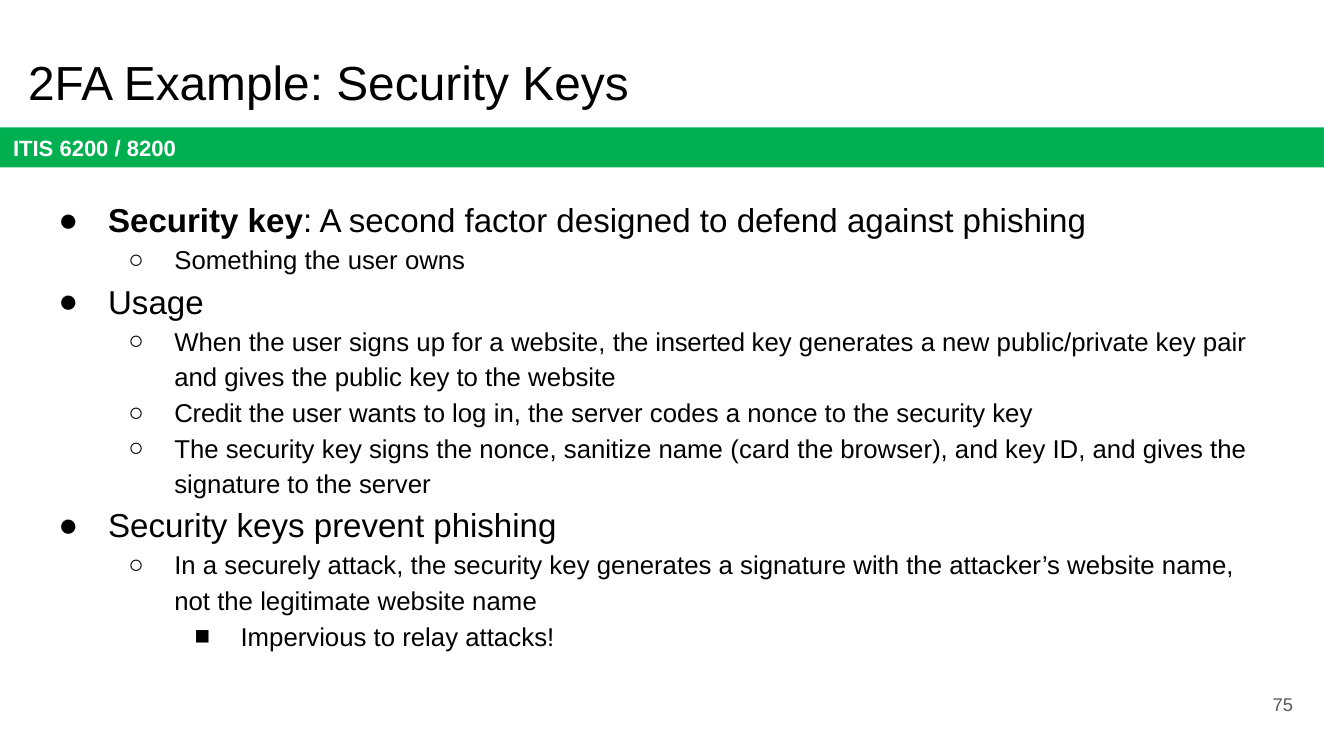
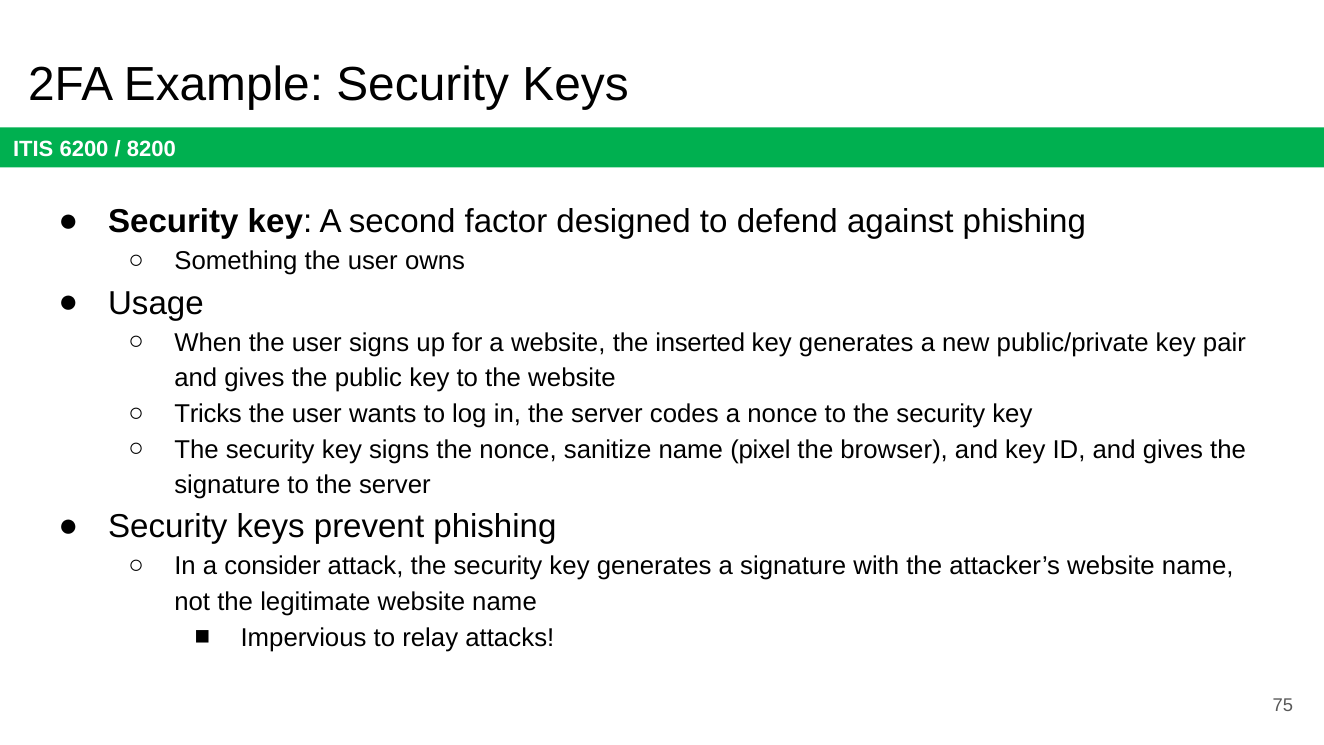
Credit: Credit -> Tricks (208, 414)
card: card -> pixel (760, 449)
securely: securely -> consider (272, 566)
